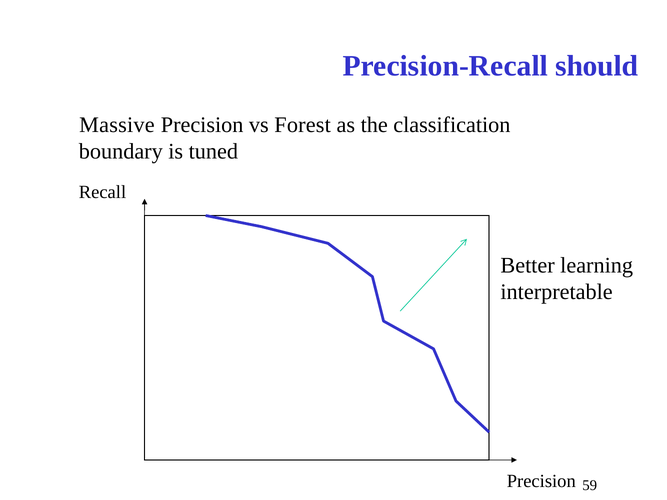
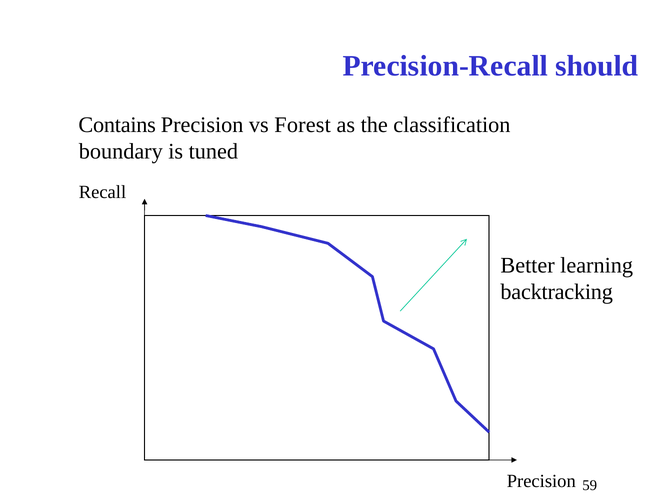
Massive: Massive -> Contains (117, 125)
interpretable: interpretable -> backtracking (557, 292)
